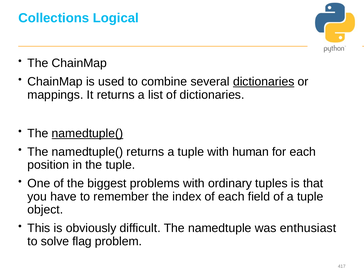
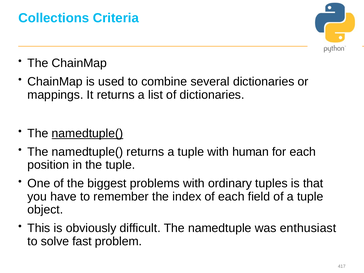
Logical: Logical -> Criteria (116, 18)
dictionaries underline: present -> none (264, 82)
flag: flag -> fast (82, 241)
